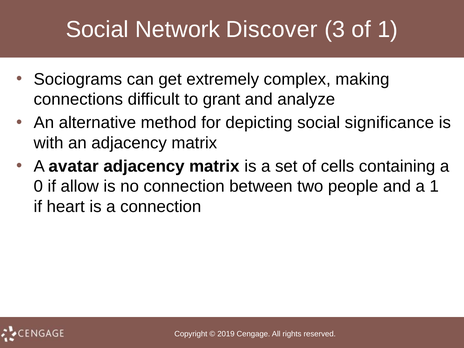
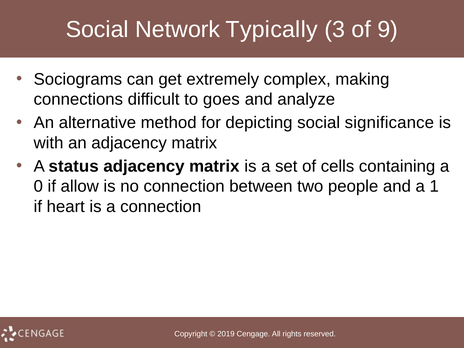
Discover: Discover -> Typically (272, 29)
of 1: 1 -> 9 (388, 29)
grant: grant -> goes (221, 99)
avatar: avatar -> status (74, 166)
